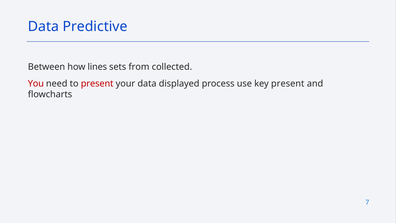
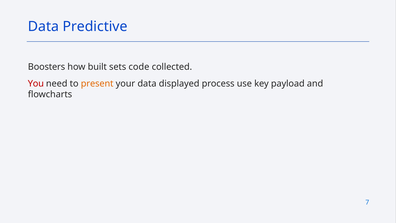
Between: Between -> Boosters (47, 67)
lines: lines -> built (97, 67)
from: from -> code (139, 67)
present colour: red -> orange (97, 83)
key present: present -> payload (288, 83)
